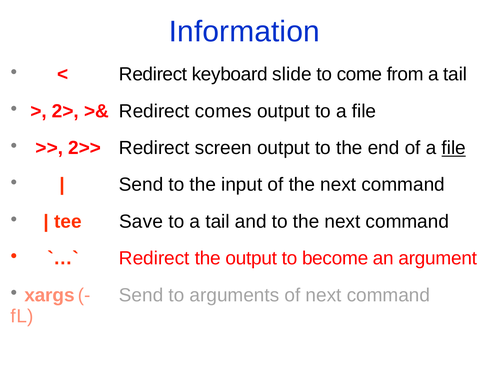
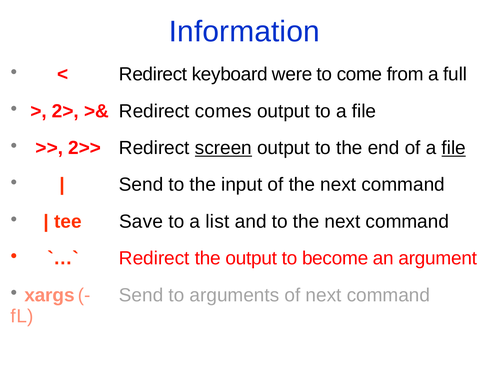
slide: slide -> were (292, 74)
from a tail: tail -> full (455, 74)
screen underline: none -> present (223, 148)
to a tail: tail -> list (217, 222)
